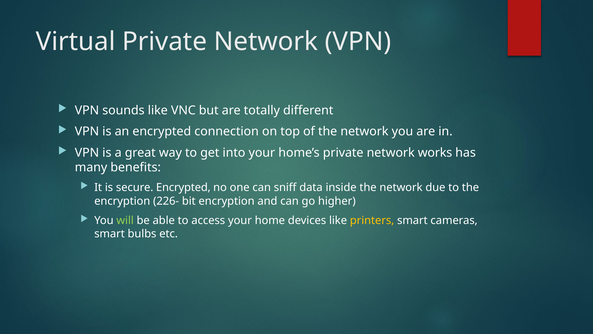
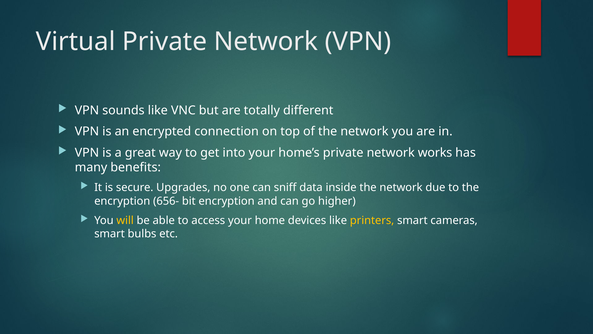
secure Encrypted: Encrypted -> Upgrades (183, 187)
226-: 226- -> 656- (166, 201)
will colour: light green -> yellow (125, 220)
